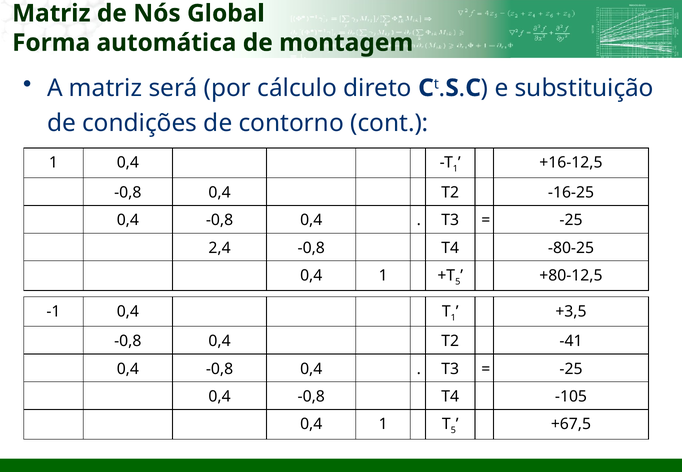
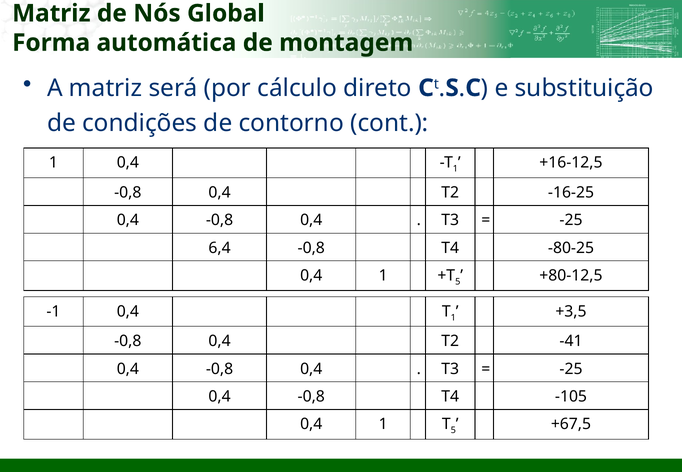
2,4: 2,4 -> 6,4 (220, 248)
